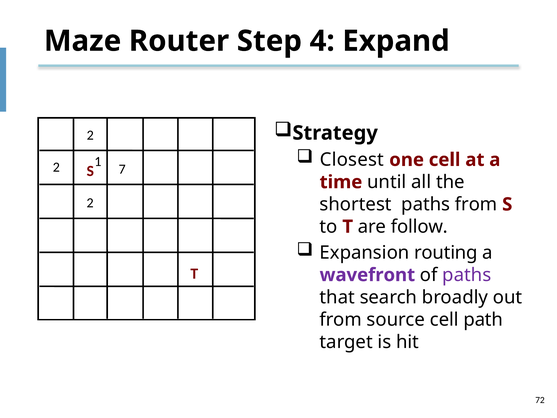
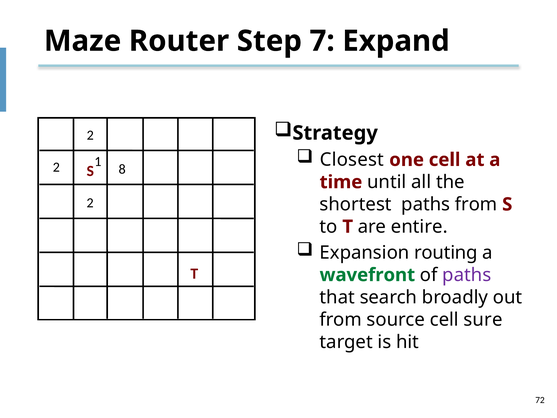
4: 4 -> 7 (322, 41)
7: 7 -> 8 (122, 169)
follow: follow -> entire (419, 227)
wavefront colour: purple -> green (367, 275)
path: path -> sure (483, 319)
